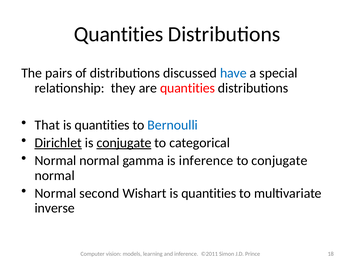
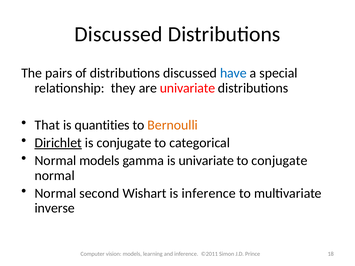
Quantities: Quantities -> Discussed (119, 34)
are quantities: quantities -> univariate (188, 88)
Bernoulli colour: blue -> orange (173, 125)
conjugate underline: present -> none (124, 143)
Normal normal: normal -> models (99, 161)
is inference: inference -> univariate (206, 161)
Wishart is quantities: quantities -> inference (209, 193)
